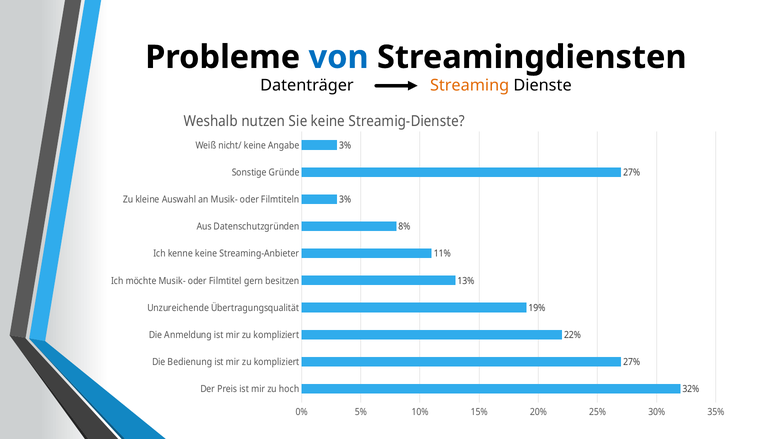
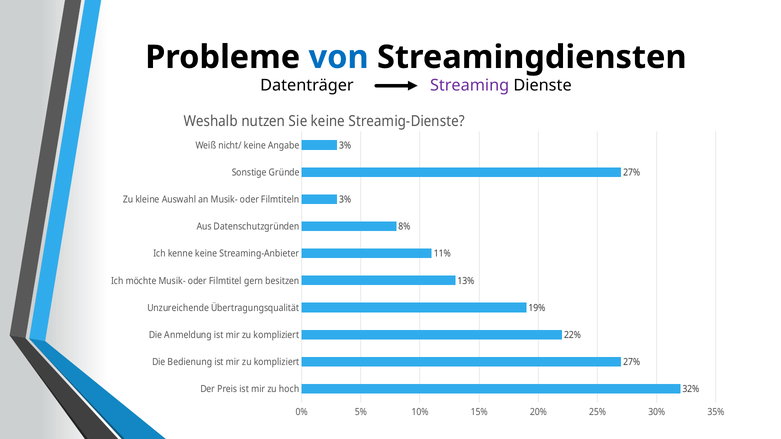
Streaming colour: orange -> purple (470, 85)
